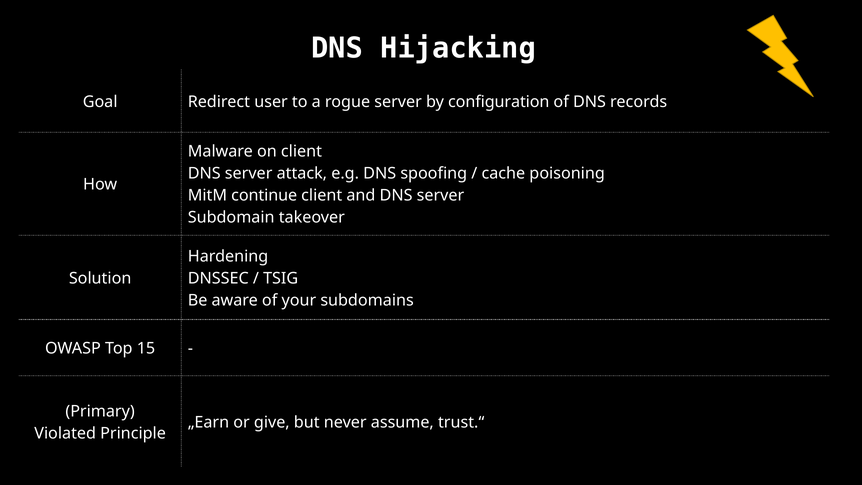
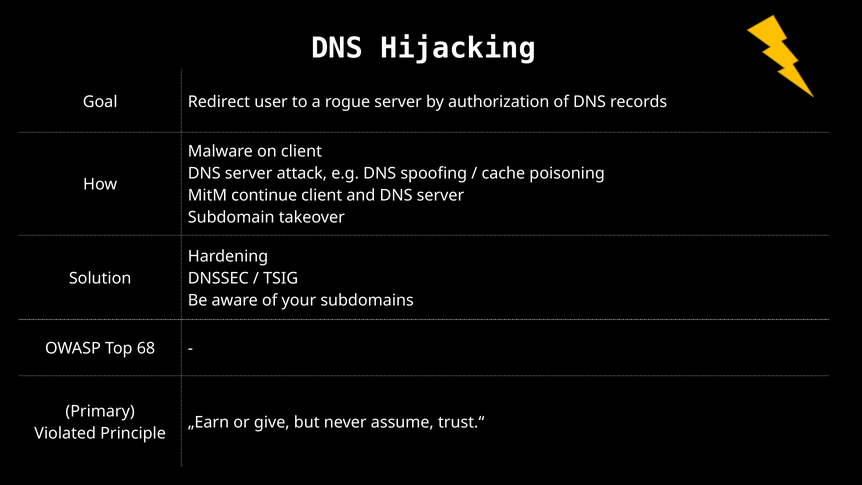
configuration: configuration -> authorization (499, 102)
15: 15 -> 68 (146, 348)
